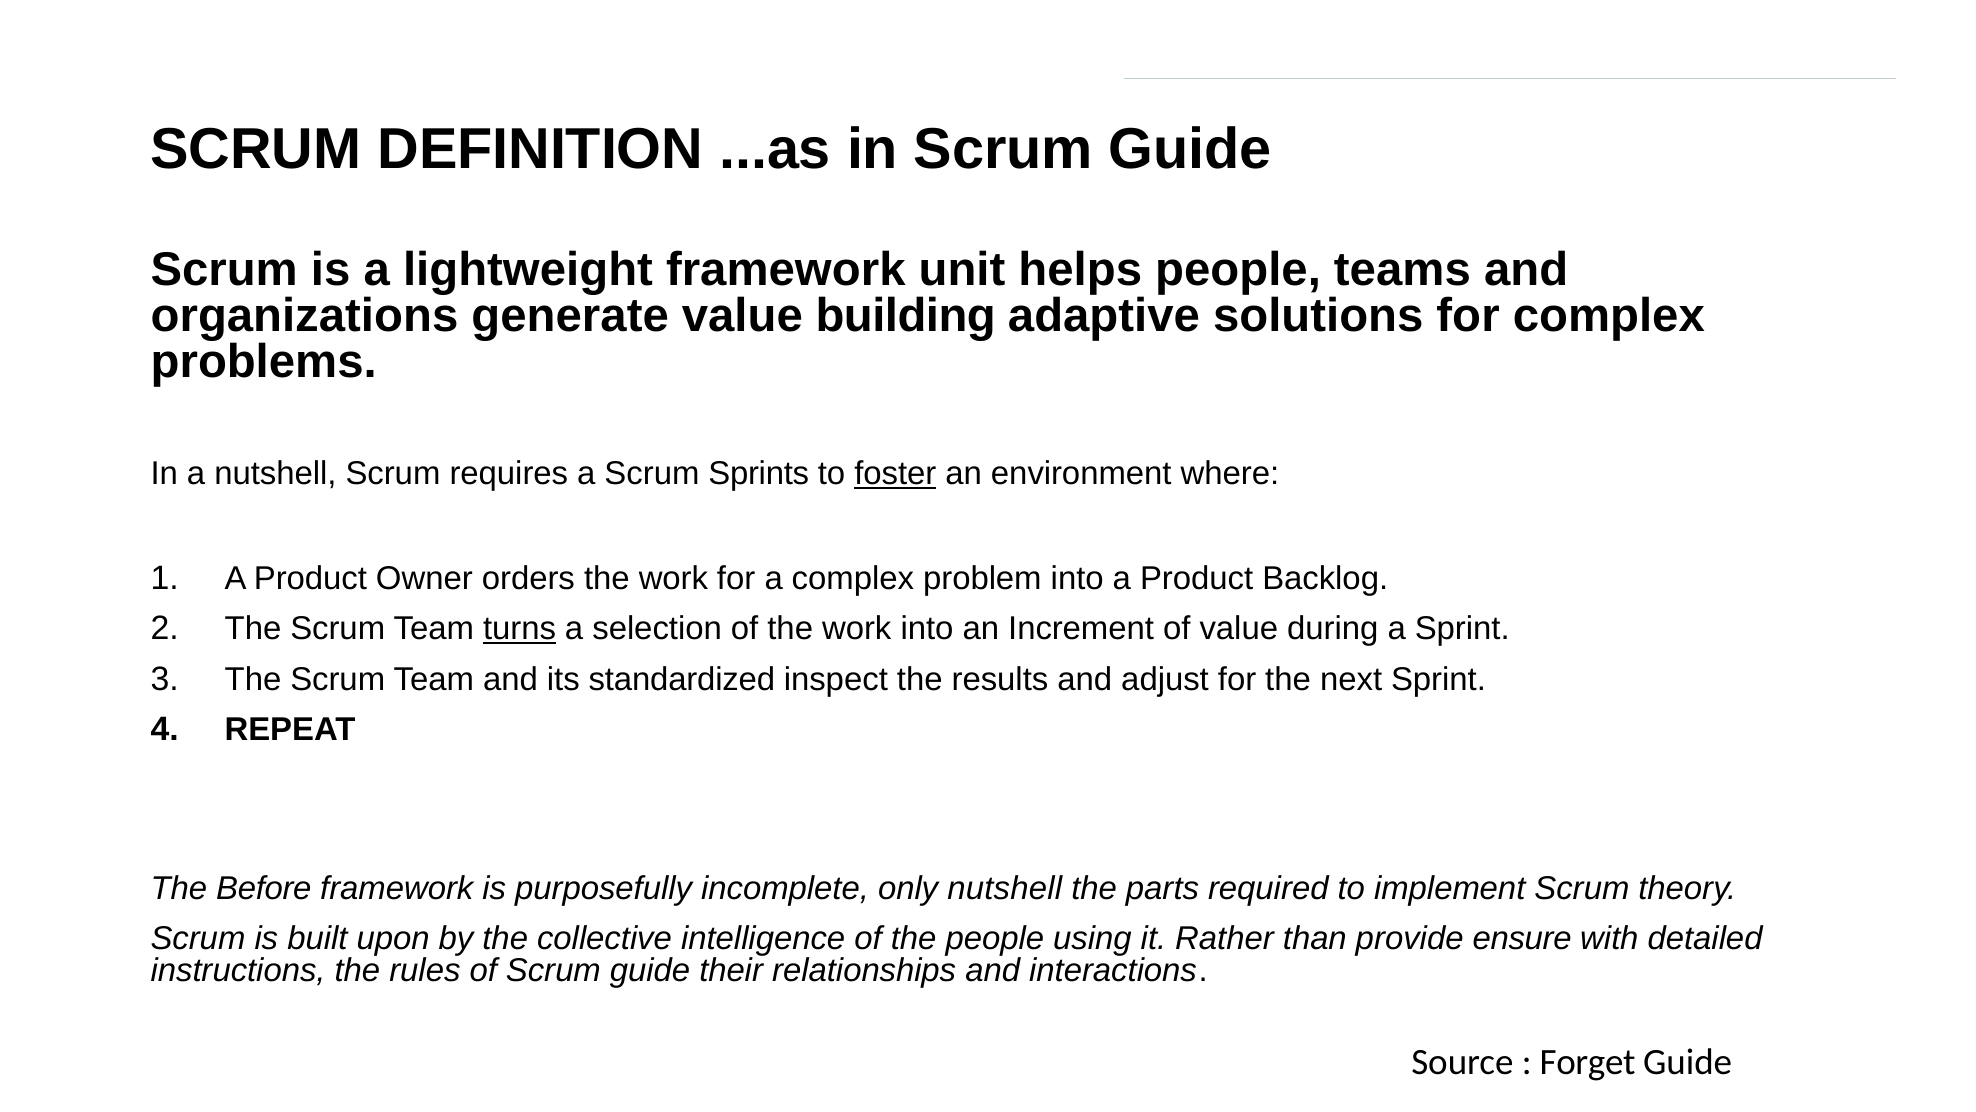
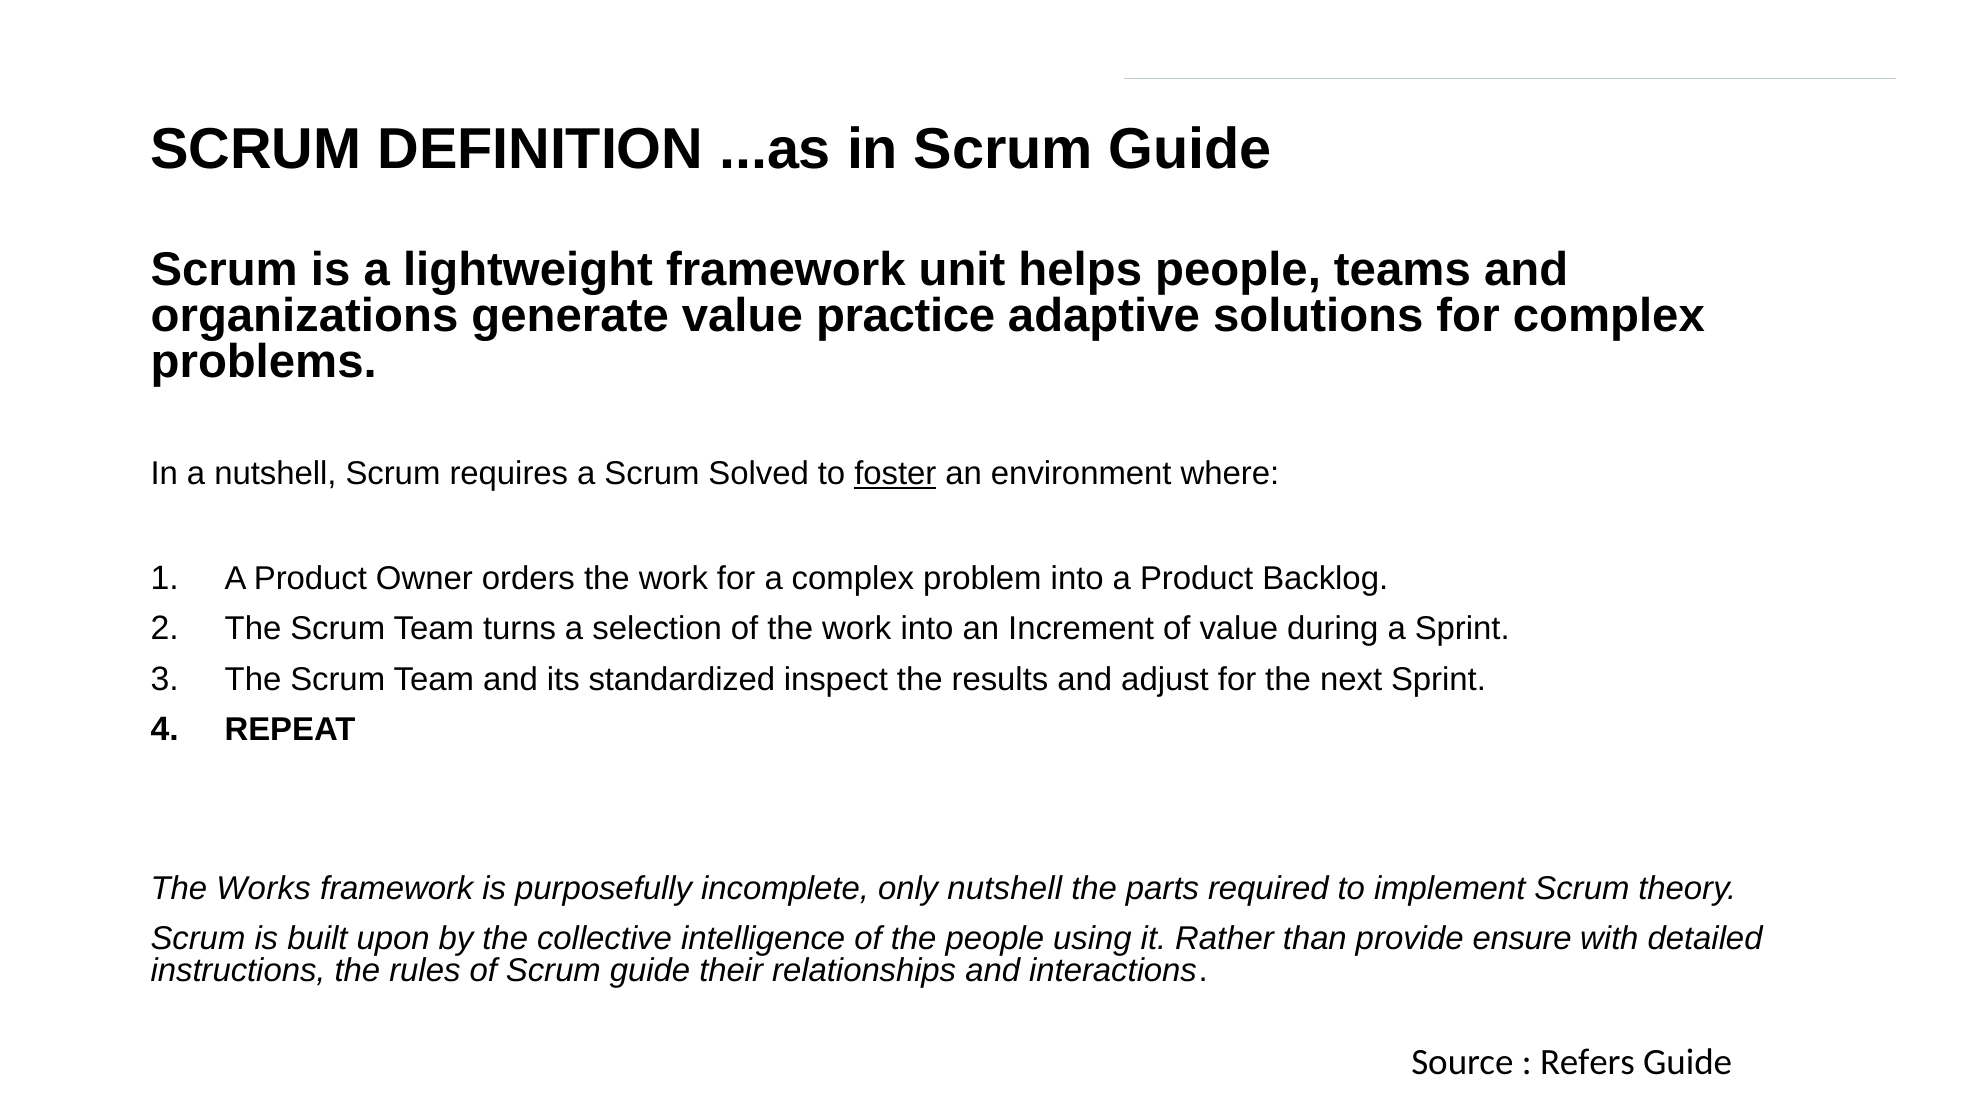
building: building -> practice (906, 316)
Sprints: Sprints -> Solved (759, 474)
turns underline: present -> none (520, 629)
Before: Before -> Works (264, 888)
Forget: Forget -> Refers (1587, 1062)
